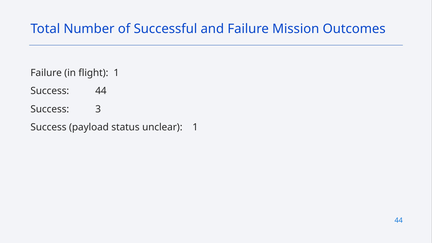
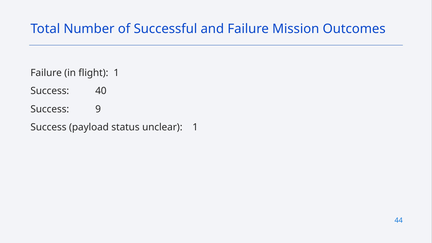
Success 44: 44 -> 40 (101, 91)
3: 3 -> 9 (98, 109)
